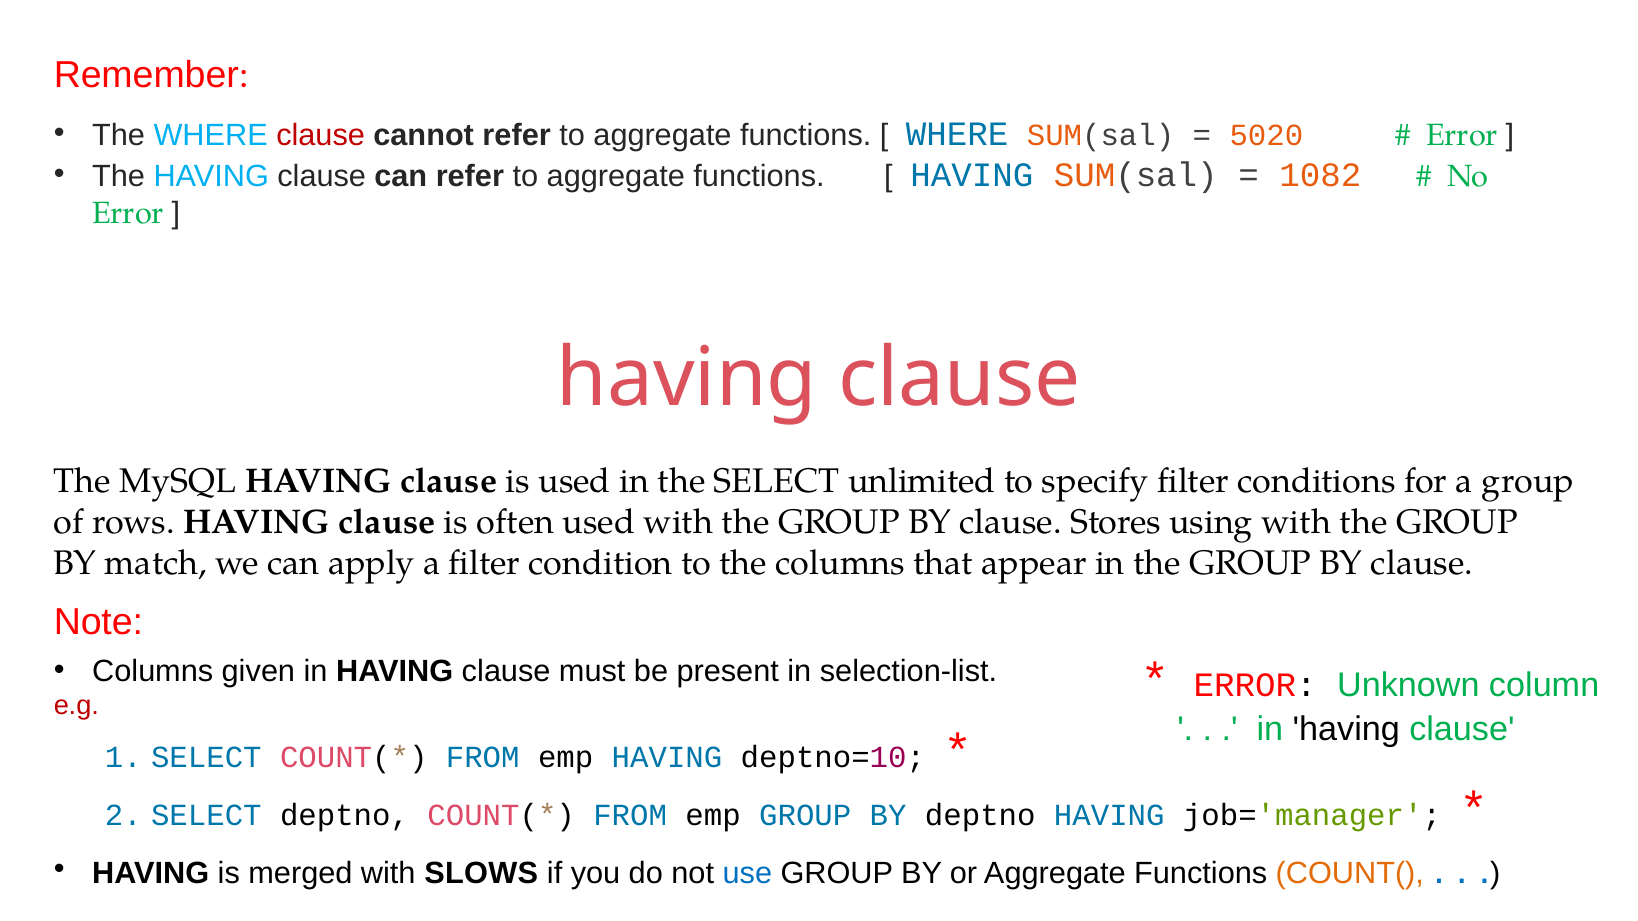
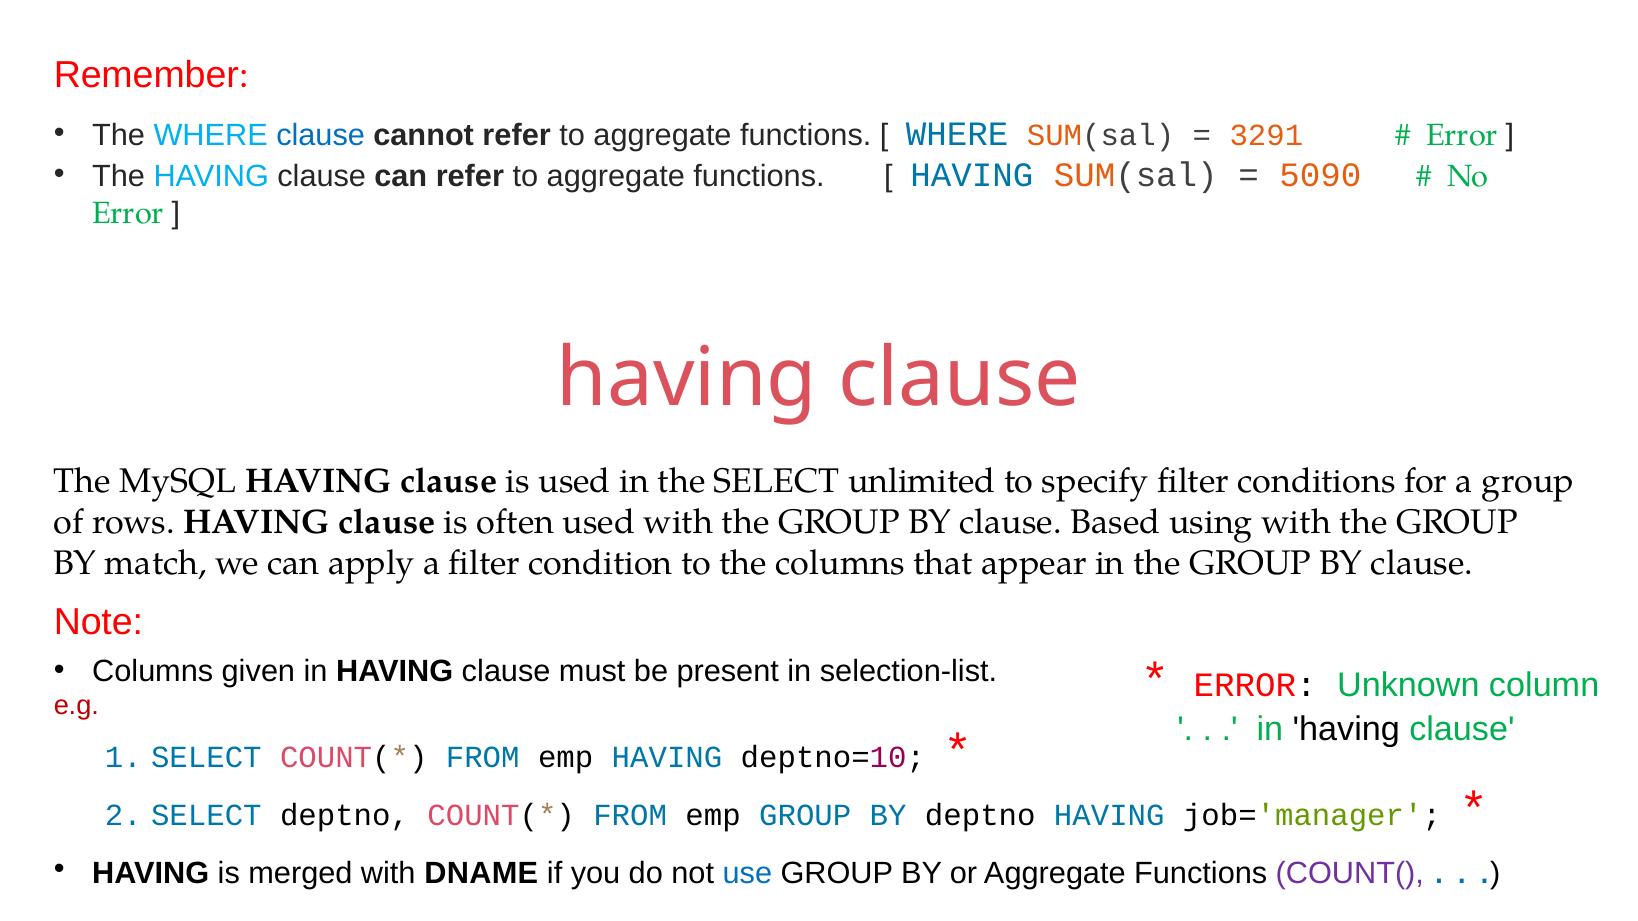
clause colour: red -> blue (321, 135)
5020: 5020 -> 3291 (1266, 135)
1082: 1082 -> 5090 (1320, 175)
Stores: Stores -> Based (1115, 523)
SLOWS: SLOWS -> DNAME (481, 874)
COUNT( colour: orange -> purple (1350, 874)
